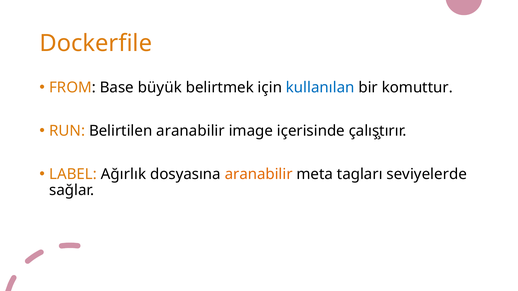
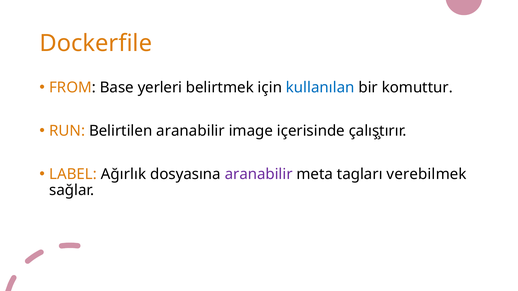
büyük: büyük -> yerleri (160, 88)
aranabilir colour: orange -> purple (259, 174)
seviyelerde: seviyelerde -> verebilmek (427, 174)
